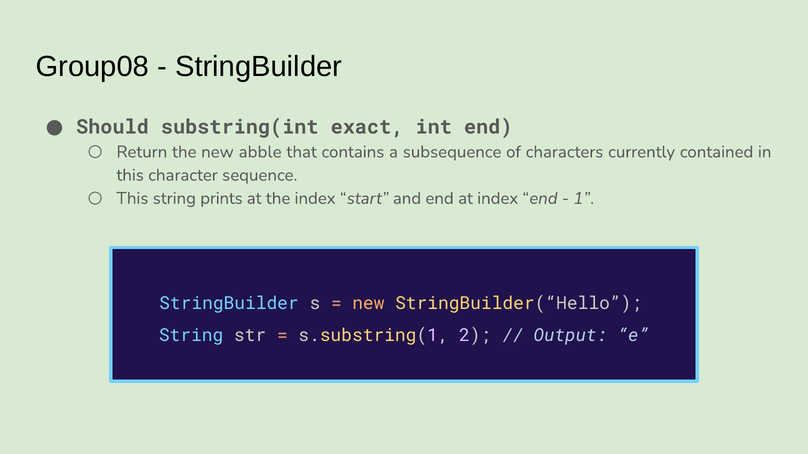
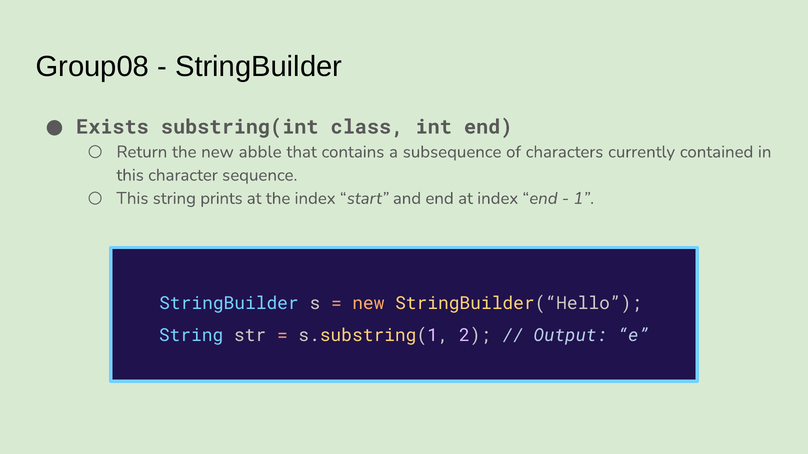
Should: Should -> Exists (112, 127)
exact: exact -> class (367, 127)
